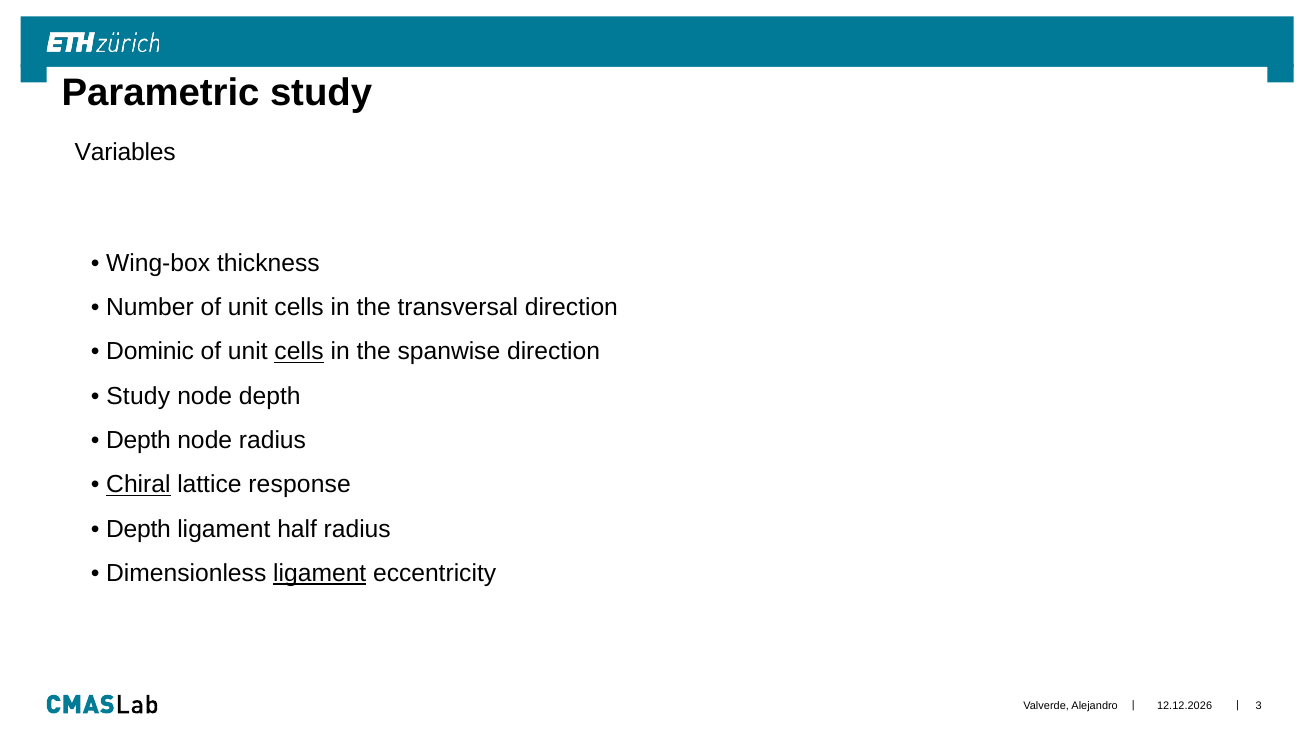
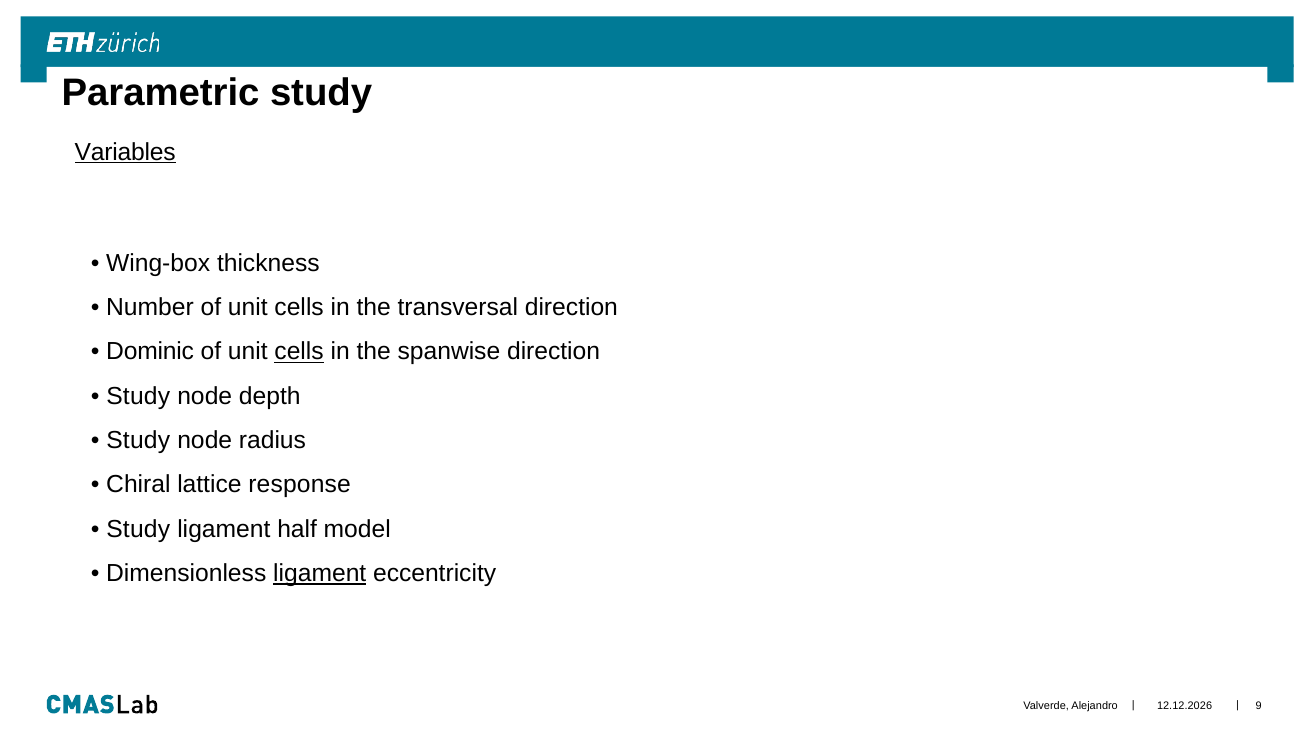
Variables underline: none -> present (125, 152)
Depth: Depth -> Study (138, 441)
Chiral underline: present -> none (138, 485)
Depth: Depth -> Study (138, 529)
half radius: radius -> model (357, 529)
3: 3 -> 9 (1259, 706)
